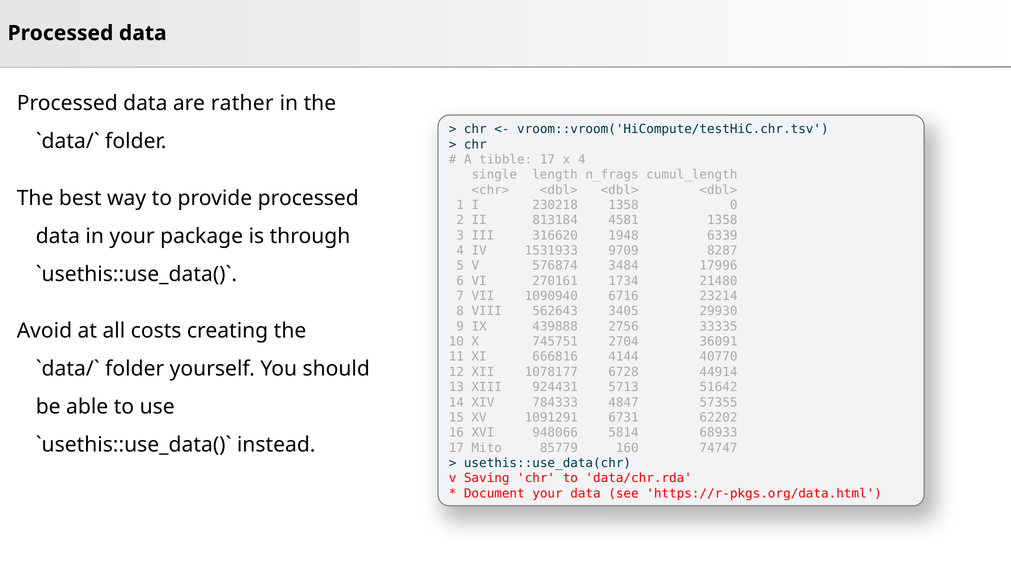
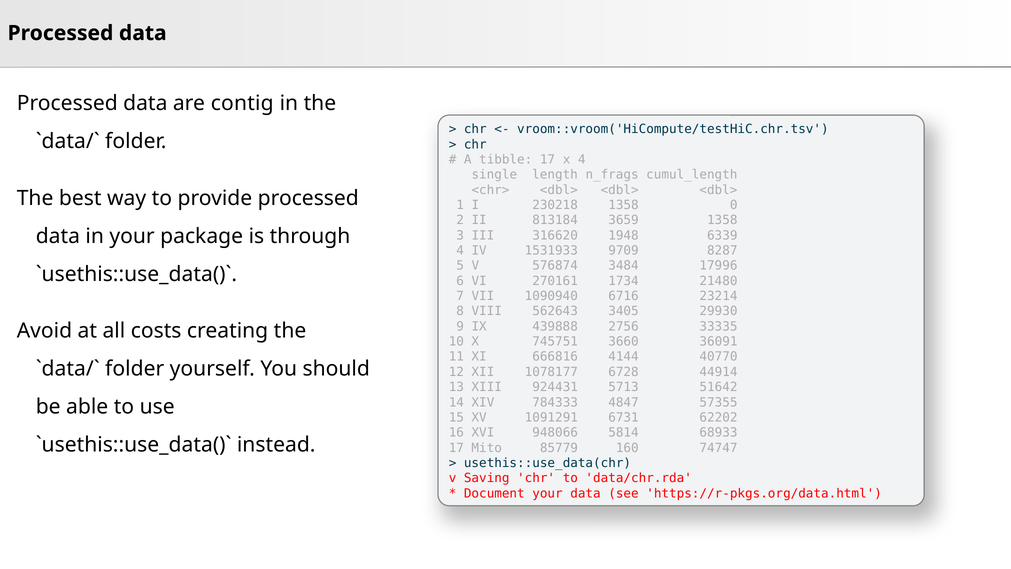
rather: rather -> contig (242, 103)
4581: 4581 -> 3659 (624, 220)
2704: 2704 -> 3660 (623, 341)
